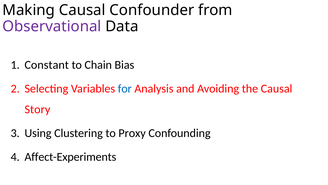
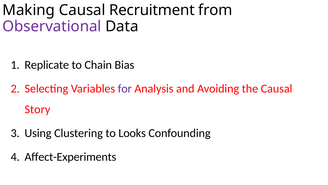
Confounder: Confounder -> Recruitment (152, 10)
Constant: Constant -> Replicate (47, 65)
for colour: blue -> purple (125, 88)
Proxy: Proxy -> Looks (132, 133)
